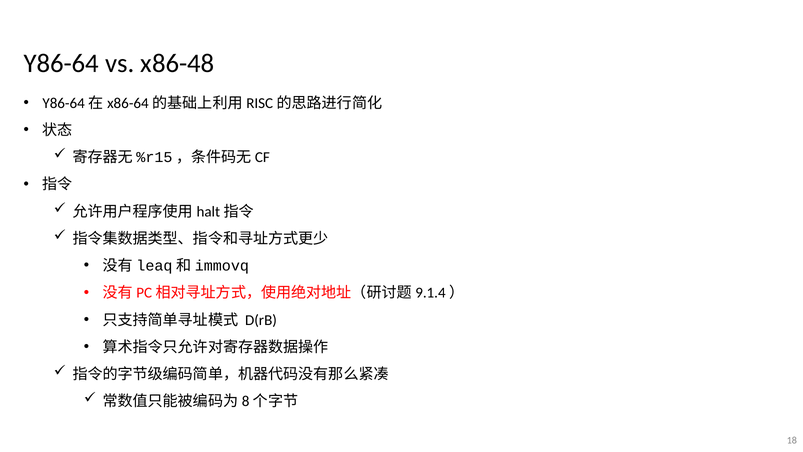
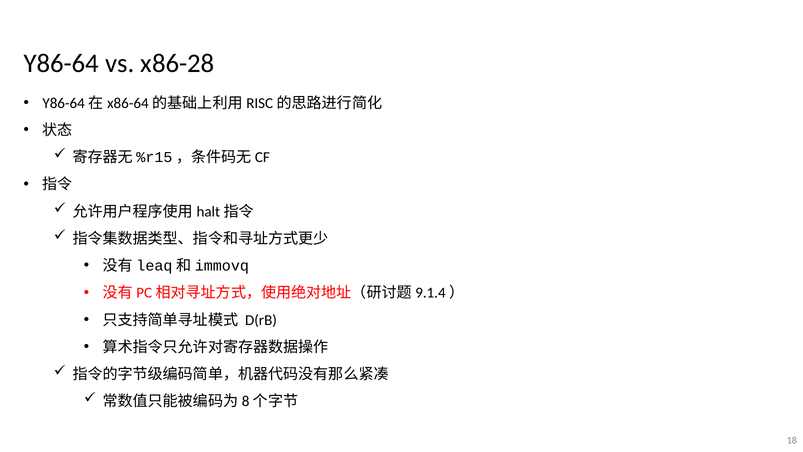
x86-48: x86-48 -> x86-28 (177, 64)
